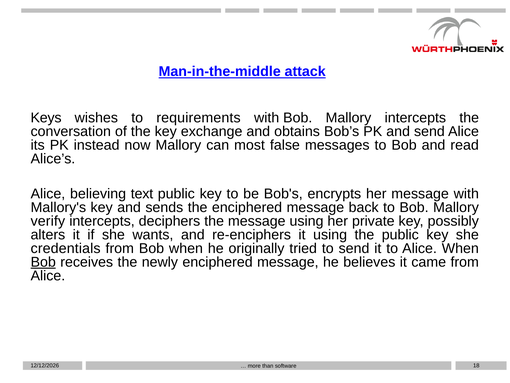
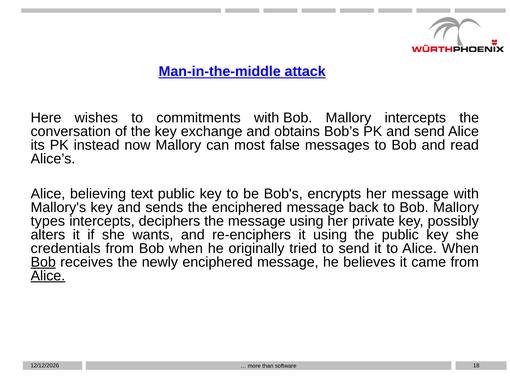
Keys: Keys -> Here (46, 118)
requirements: requirements -> commitments (199, 118)
verify: verify -> types (48, 221)
Alice underline: none -> present (48, 275)
